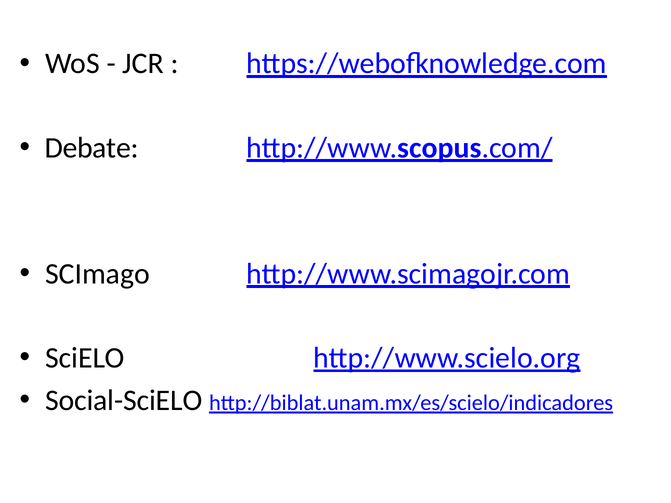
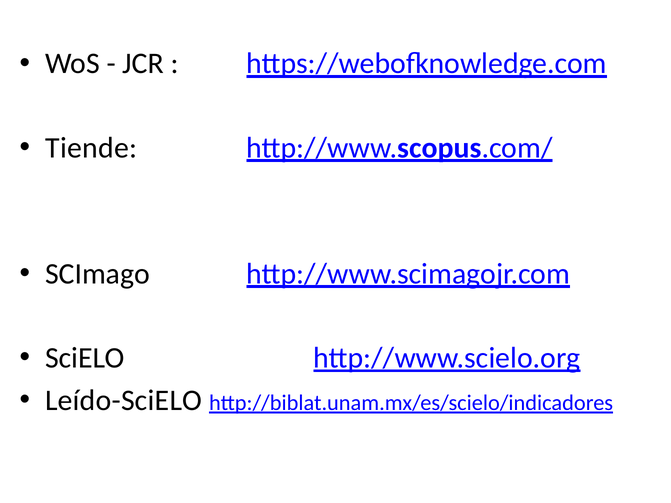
Debate: Debate -> Tiende (91, 148)
Social-SciELO: Social-SciELO -> Leído-SciELO (124, 400)
